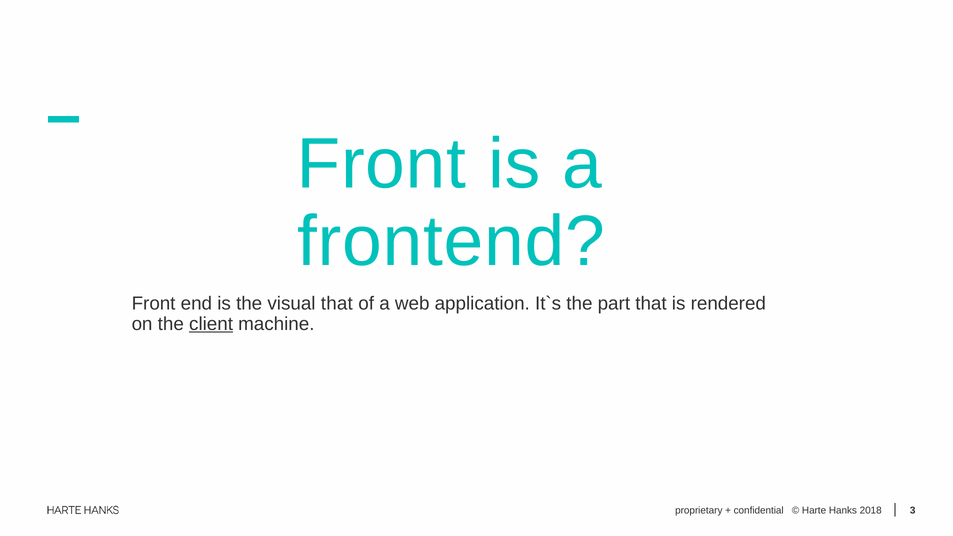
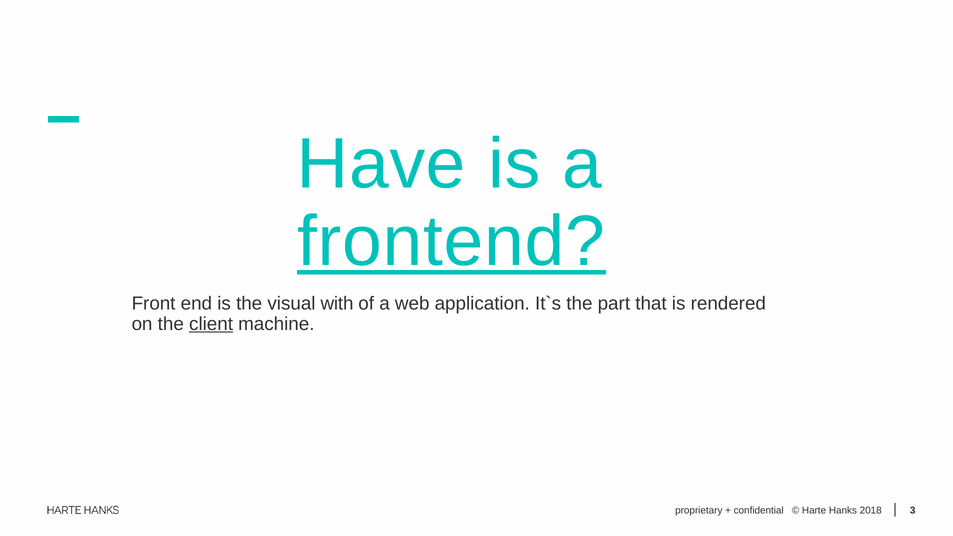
Front: Front -> Have (381, 164)
frontend underline: none -> present (451, 242)
visual that: that -> with (337, 304)
